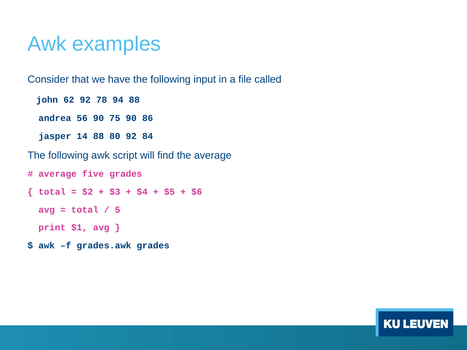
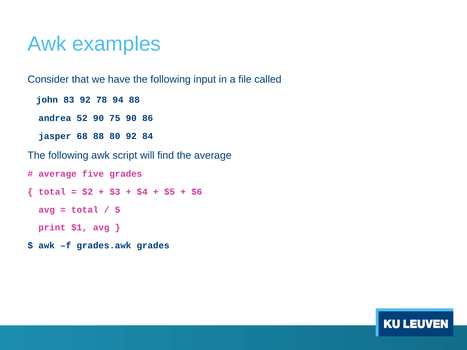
62: 62 -> 83 (69, 100)
56: 56 -> 52 (82, 118)
14: 14 -> 68 (82, 136)
